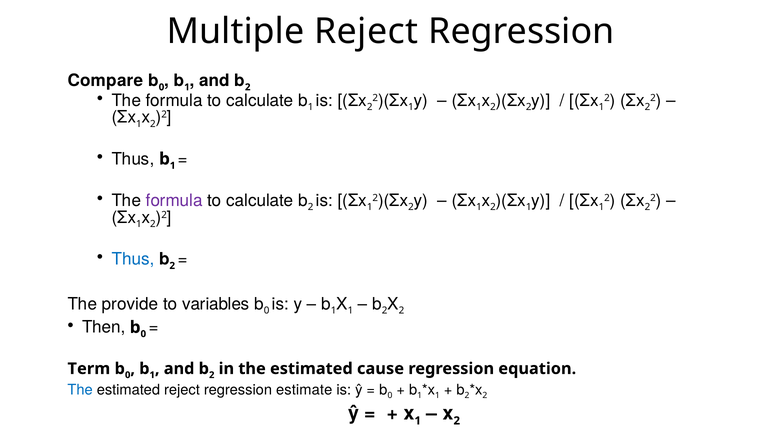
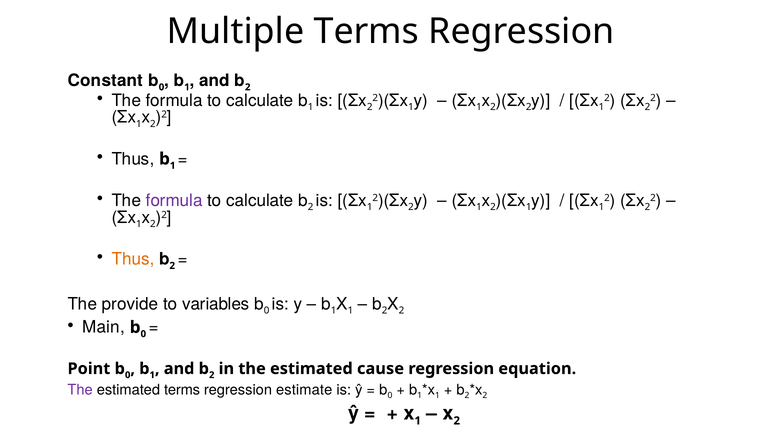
Multiple Reject: Reject -> Terms (366, 32)
Compare: Compare -> Constant (105, 81)
Thus colour: blue -> orange (133, 259)
Then: Then -> Main (104, 327)
Term: Term -> Point (89, 369)
The colour: blue -> purple (80, 390)
estimated reject: reject -> terms (182, 390)
